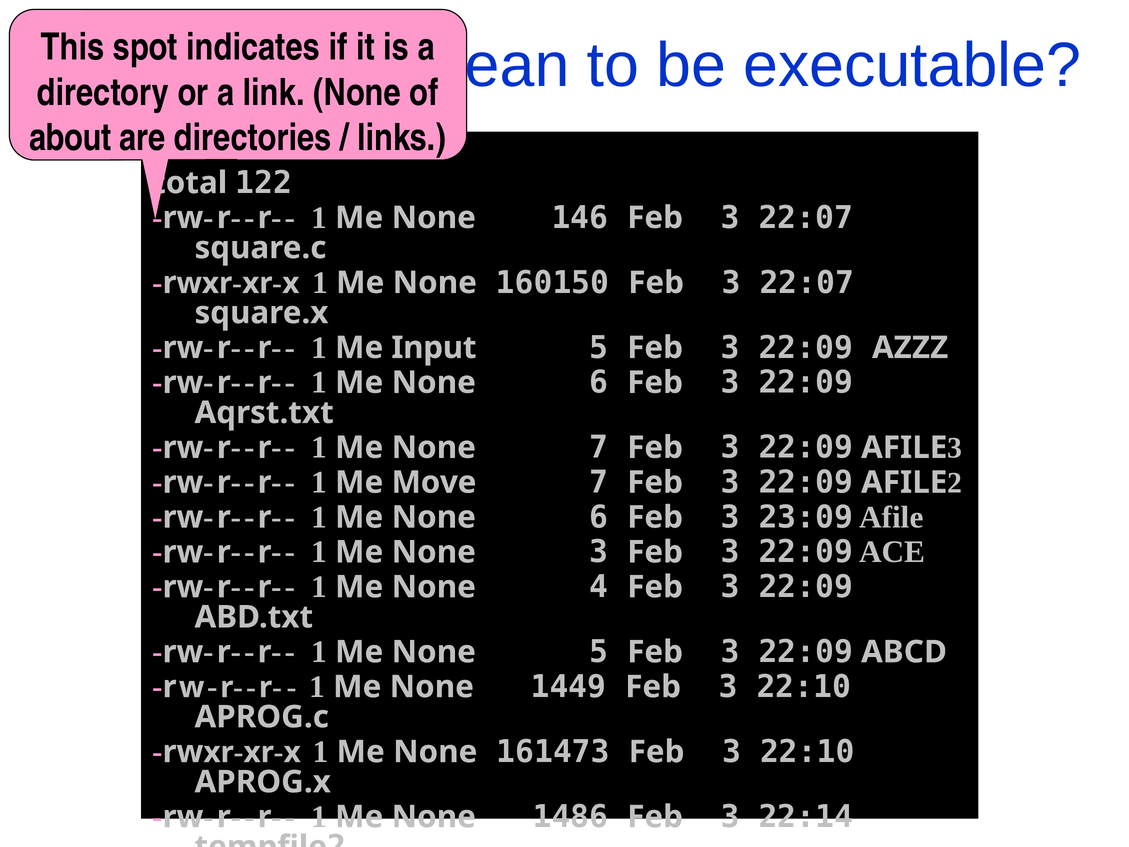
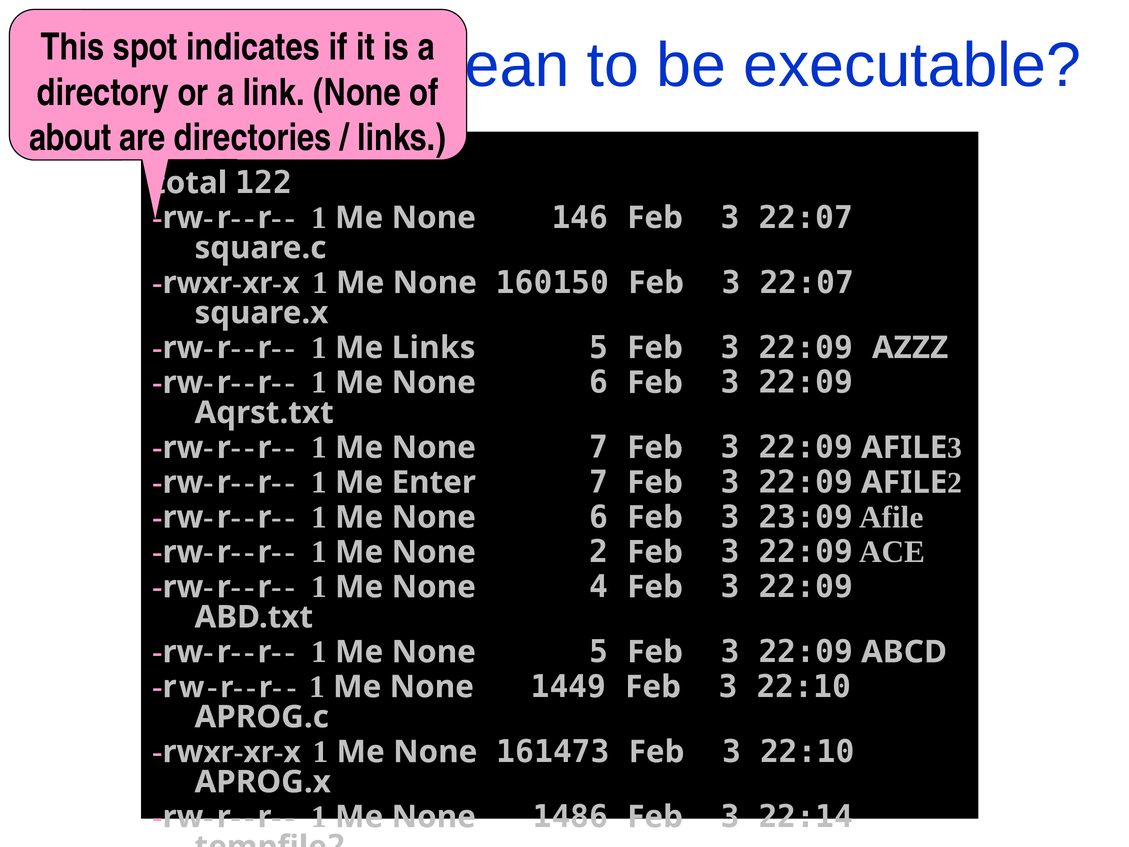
Me Input: Input -> Links (434, 348)
Move: Move -> Enter (434, 482)
None 3: 3 -> 2 (599, 552)
